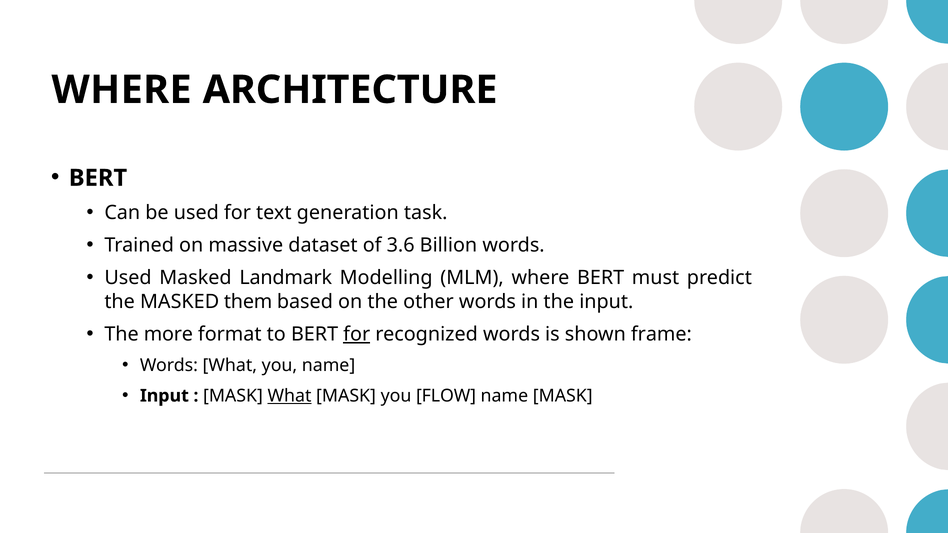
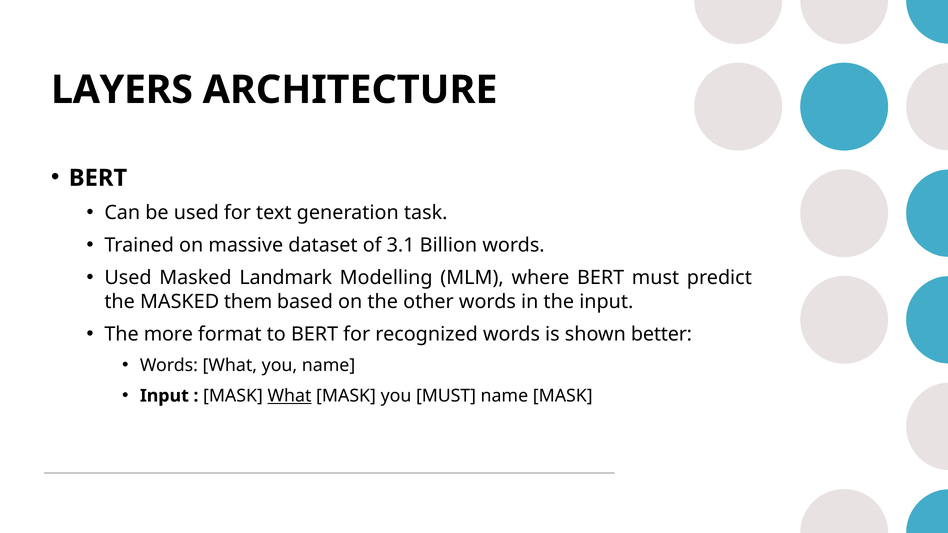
WHERE: WHERE -> LAYERS (122, 90)
3.6: 3.6 -> 3.1 (401, 245)
for underline: present -> none (357, 334)
frame: frame -> better (661, 334)
you FLOW: FLOW -> MUST (446, 396)
